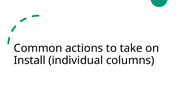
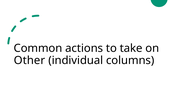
Install: Install -> Other (29, 61)
